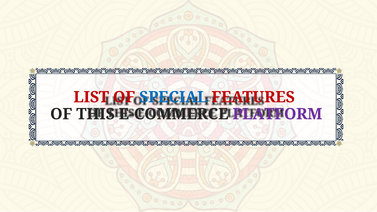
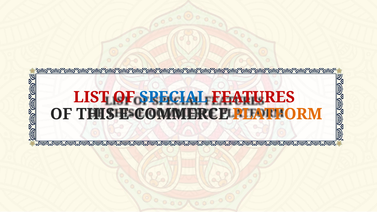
PLATFORM colour: purple -> orange (277, 114)
